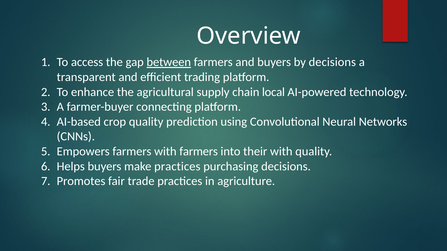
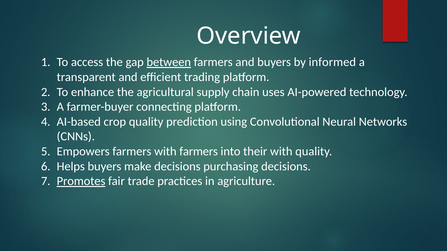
by decisions: decisions -> informed (332, 62)
local: local -> uses (273, 92)
make practices: practices -> decisions (177, 167)
Promotes underline: none -> present (81, 182)
